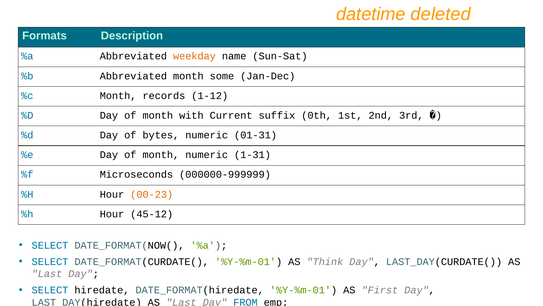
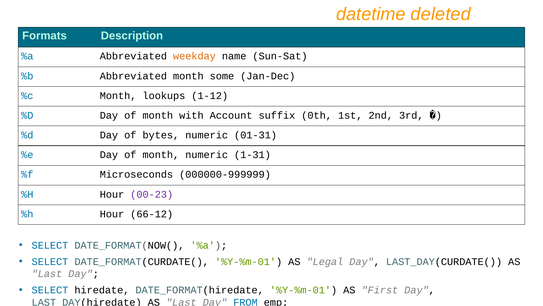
records: records -> lookups (164, 96)
Current: Current -> Account (231, 115)
00-23 colour: orange -> purple (152, 194)
45-12: 45-12 -> 66-12 (152, 214)
Think: Think -> Legal (325, 261)
